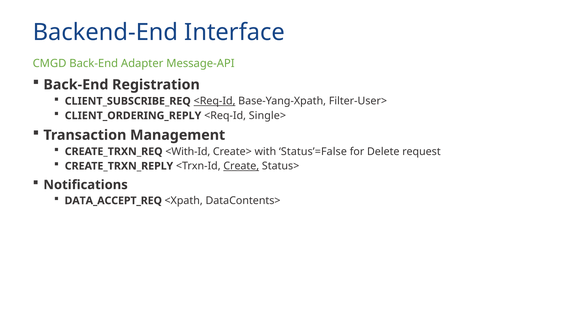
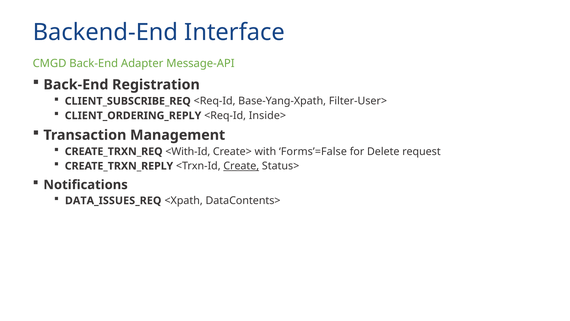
<Req-Id underline: present -> none (215, 101)
Single>: Single> -> Inside> (267, 116)
Status’=False: Status’=False -> Forms’=False (313, 151)
DATA_ACCEPT_REQ: DATA_ACCEPT_REQ -> DATA_ISSUES_REQ (113, 200)
